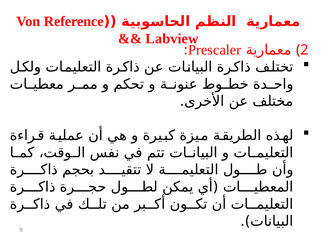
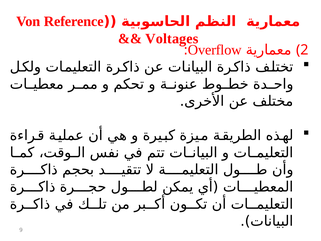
Labview: Labview -> Voltages (172, 39)
Prescaler: Prescaler -> Overflow (215, 50)
